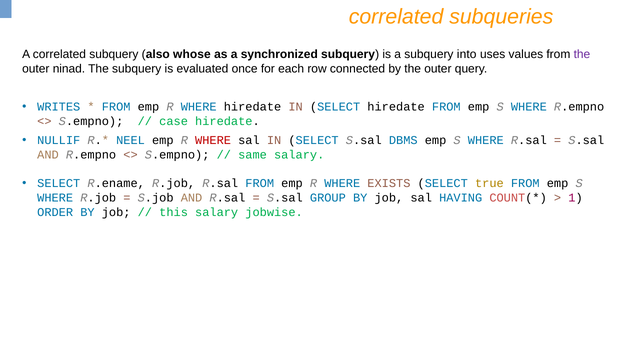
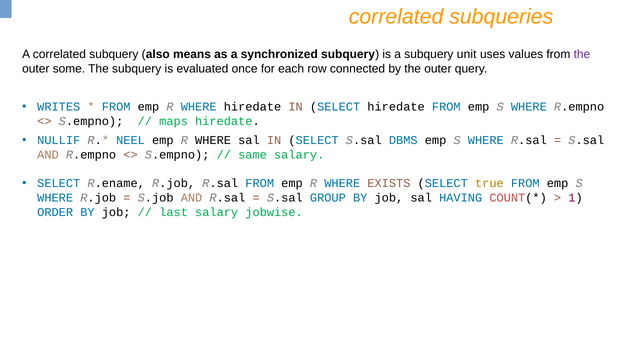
whose: whose -> means (192, 54)
into: into -> unit (467, 54)
ninad: ninad -> some (69, 69)
case: case -> maps (174, 121)
WHERE colour: red -> black (213, 140)
this: this -> last (174, 212)
